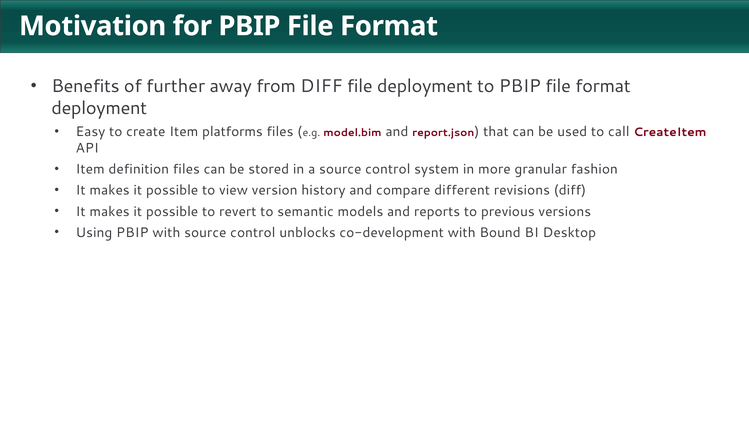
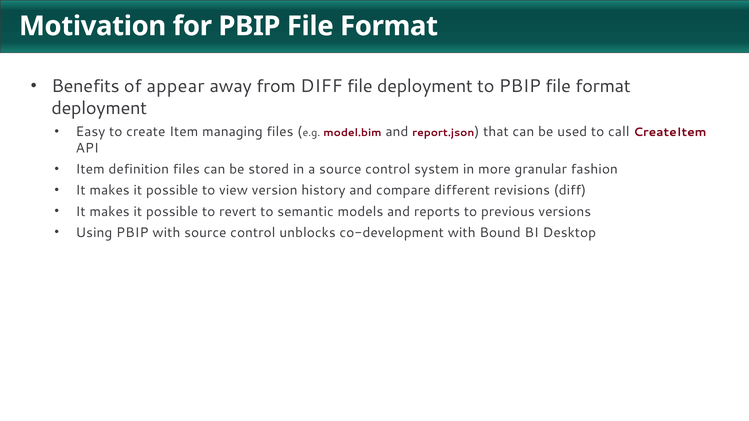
further: further -> appear (175, 86)
platforms: platforms -> managing (232, 132)
